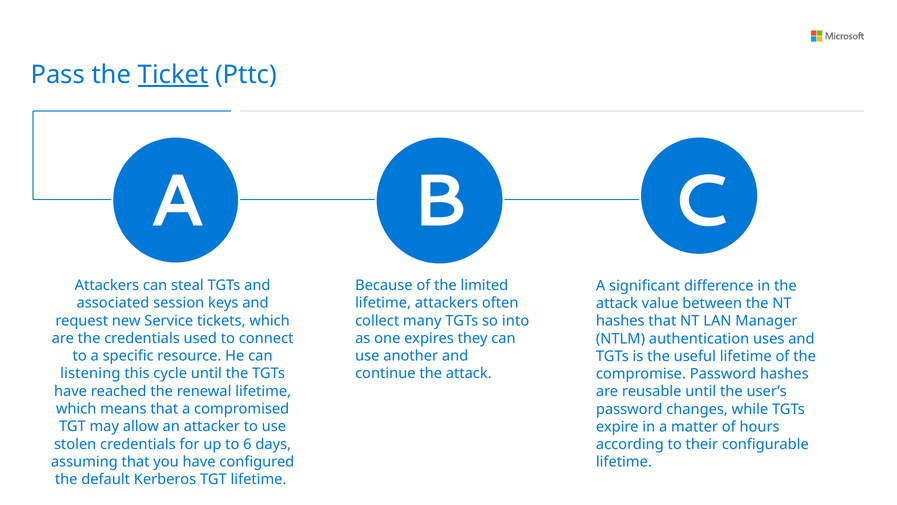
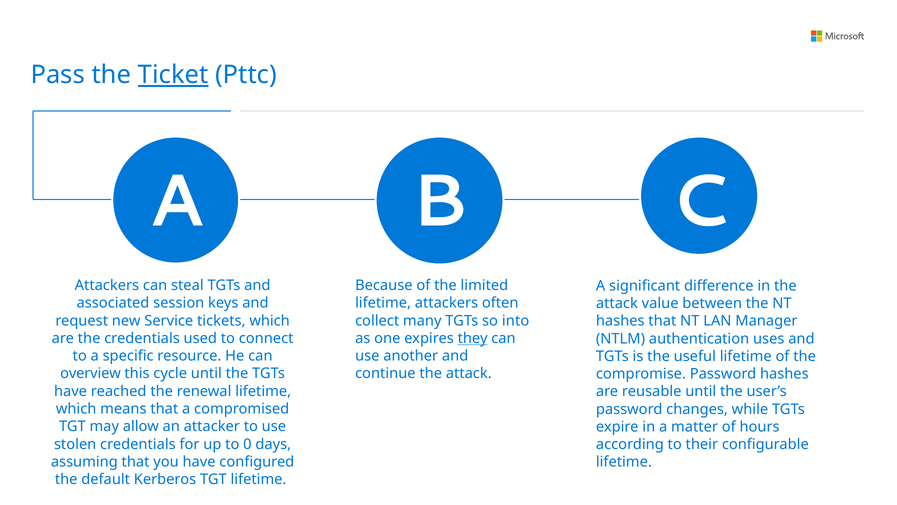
they underline: none -> present (473, 338)
listening: listening -> overview (91, 373)
6: 6 -> 0 (247, 444)
